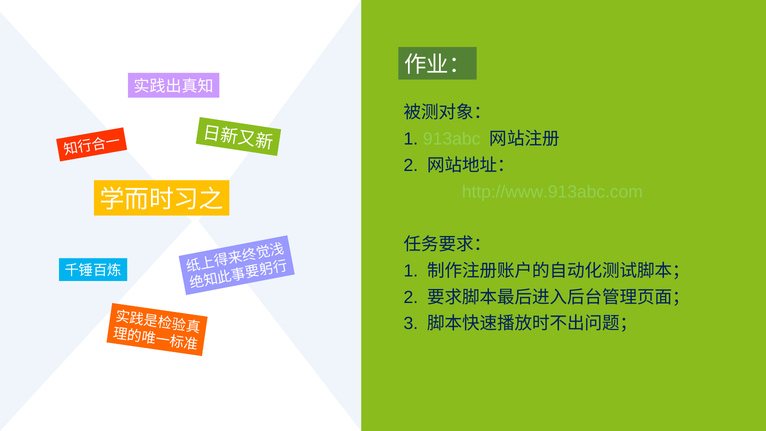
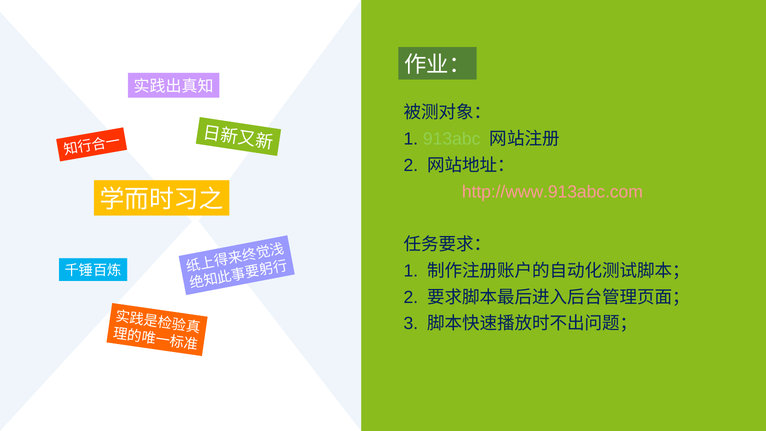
http://www.913abc.com colour: light green -> pink (552, 192)
